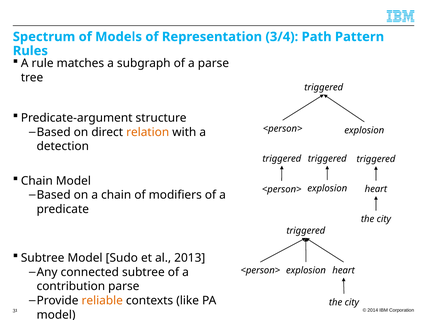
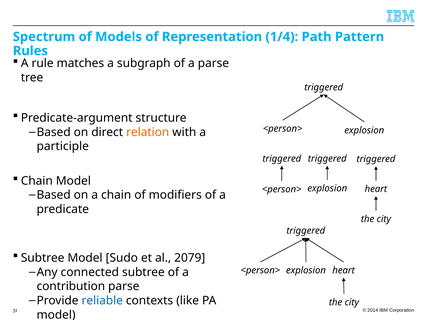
3/4: 3/4 -> 1/4 (282, 37)
detection: detection -> participle (63, 147)
2013: 2013 -> 2079 (190, 258)
reliable colour: orange -> blue (102, 301)
